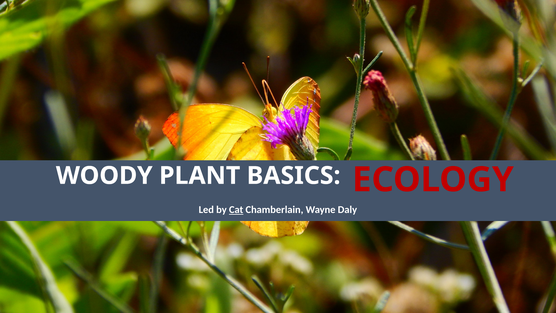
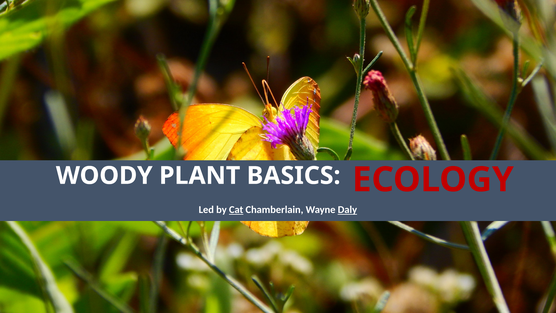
Daly underline: none -> present (347, 210)
